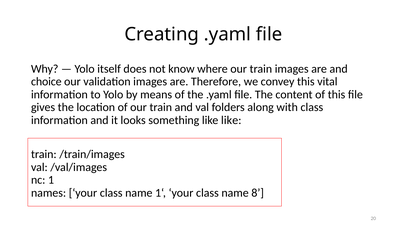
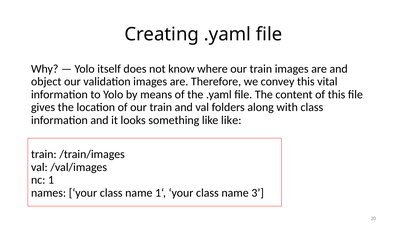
choice: choice -> object (46, 82)
8: 8 -> 3 (258, 193)
